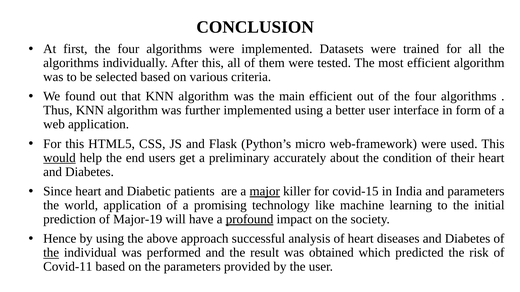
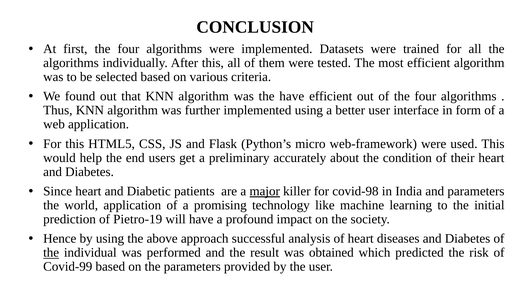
the main: main -> have (292, 97)
would underline: present -> none (59, 158)
covid-15: covid-15 -> covid-98 (355, 192)
Major-19: Major-19 -> Pietro-19 (138, 220)
profound underline: present -> none (250, 220)
Covid-11: Covid-11 -> Covid-99 (68, 267)
